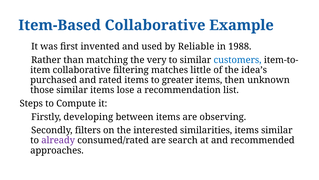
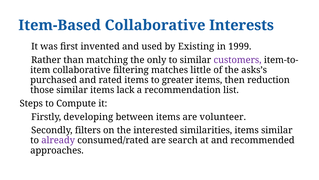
Example: Example -> Interests (242, 25)
Reliable: Reliable -> Existing (196, 46)
1988: 1988 -> 1999 (240, 46)
very: very -> only (157, 60)
customers colour: blue -> purple (238, 60)
idea’s: idea’s -> asks’s (254, 70)
unknown: unknown -> reduction (268, 80)
lose: lose -> lack (126, 90)
observing: observing -> volunteer (223, 117)
